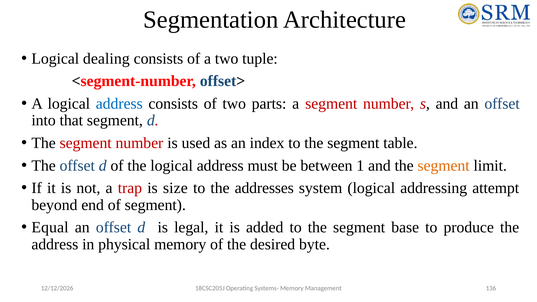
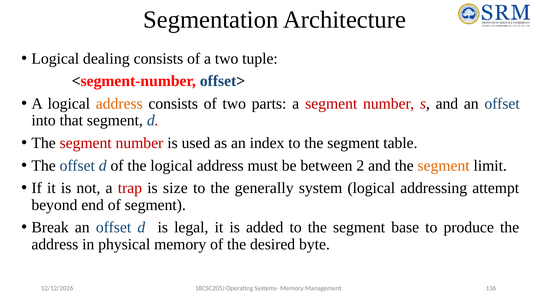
address colour: blue -> orange (119, 104)
1: 1 -> 2 (360, 166)
addresses: addresses -> generally (264, 188)
Equal: Equal -> Break (50, 227)
